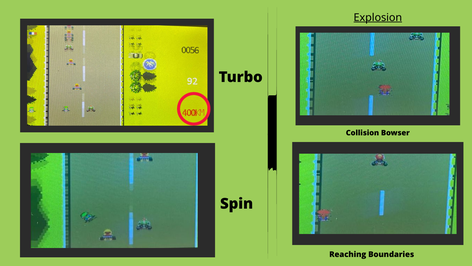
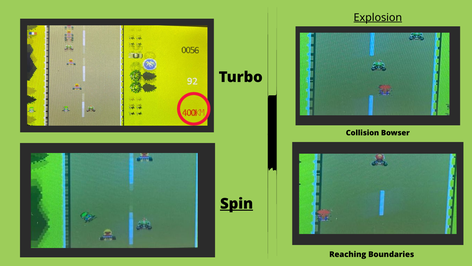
Spin underline: none -> present (237, 203)
